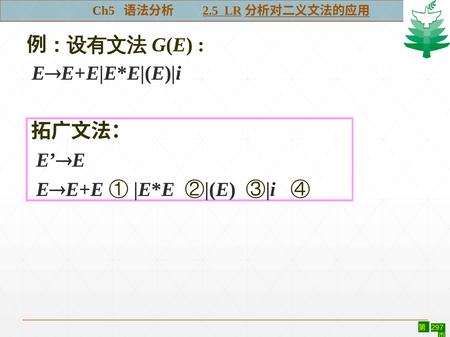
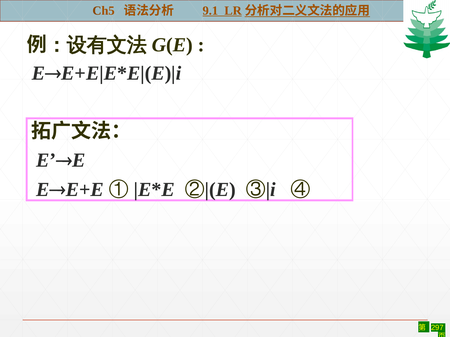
2.5: 2.5 -> 9.1 (210, 11)
